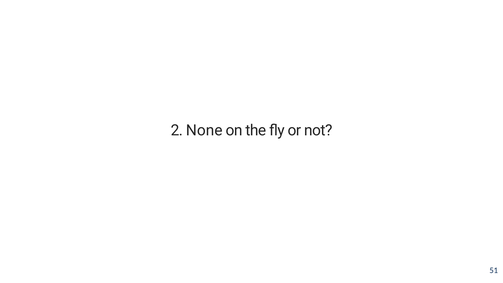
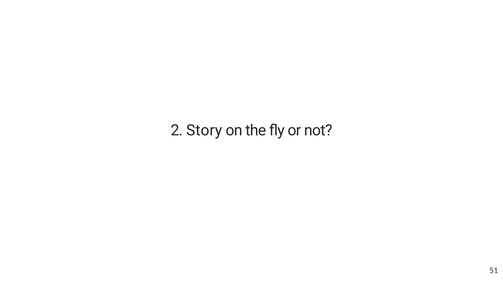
None: None -> Story (204, 131)
